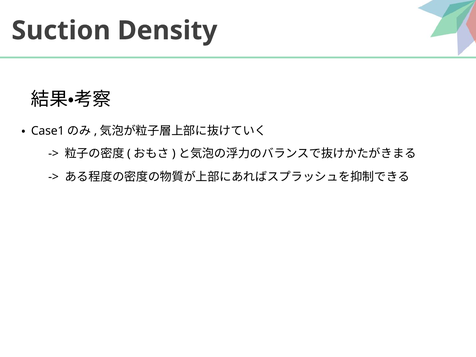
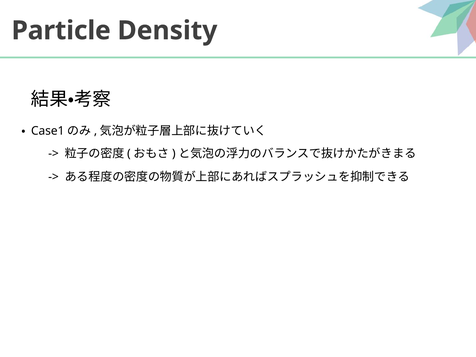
Suction: Suction -> Particle (61, 31)
